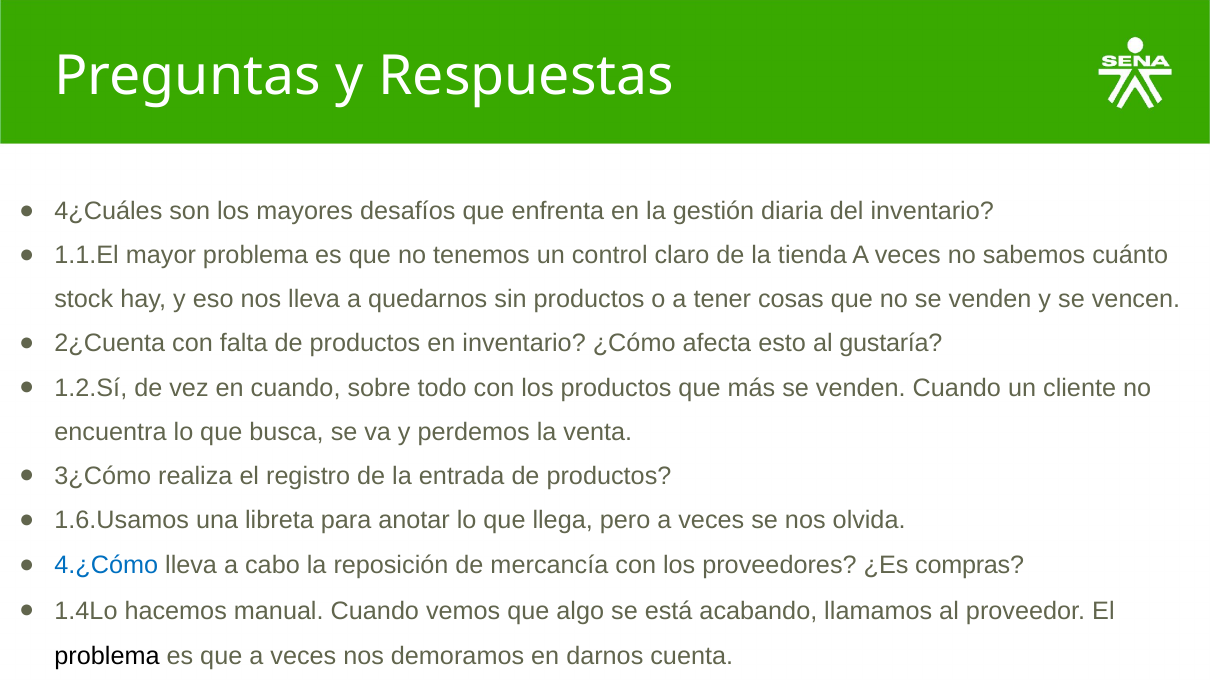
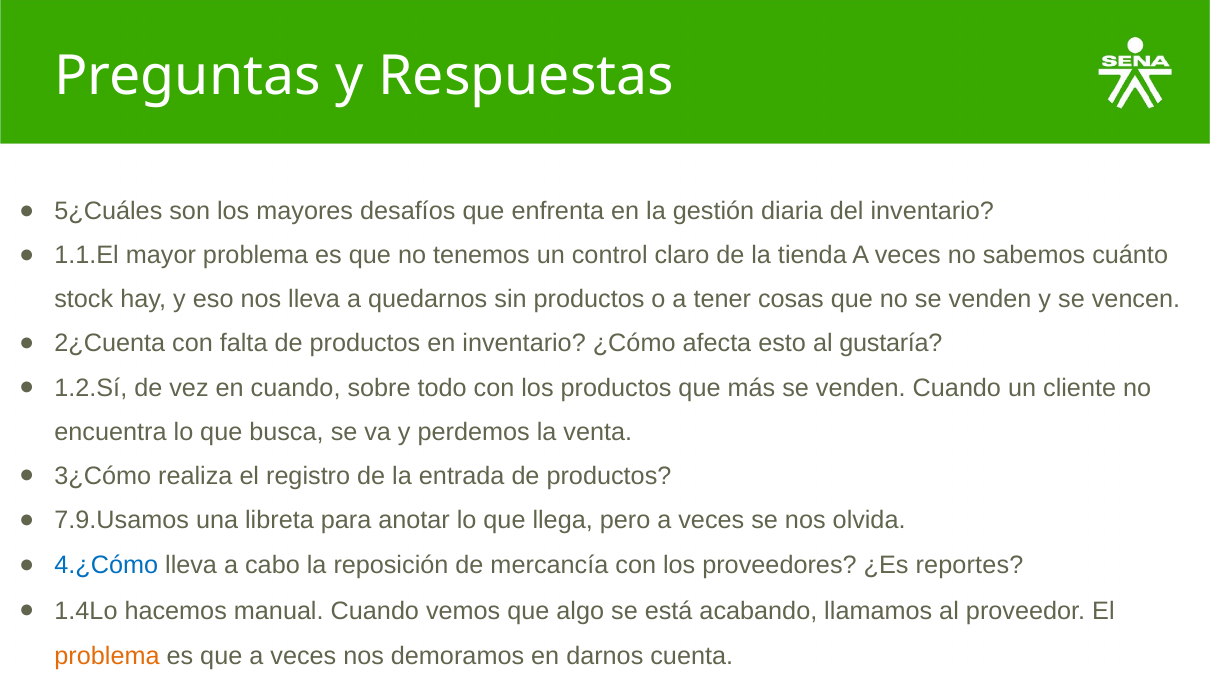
4¿Cuáles: 4¿Cuáles -> 5¿Cuáles (108, 212)
1.6.Usamos: 1.6.Usamos -> 7.9.Usamos (122, 521)
compras: compras -> reportes (969, 566)
problema colour: black -> orange (107, 657)
